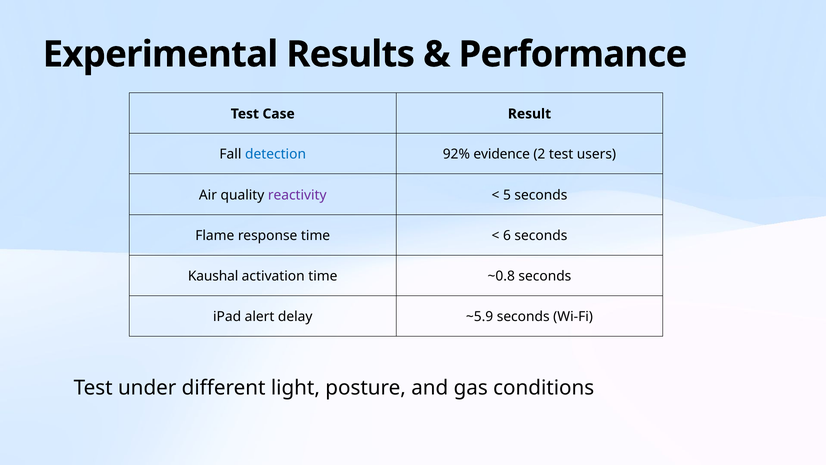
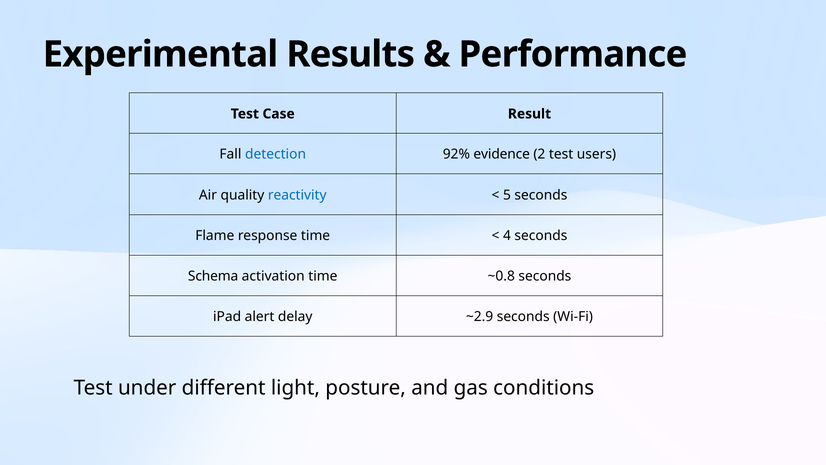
reactivity colour: purple -> blue (297, 195)
6: 6 -> 4 (507, 235)
Kaushal: Kaushal -> Schema (213, 276)
~5.9: ~5.9 -> ~2.9 (480, 316)
